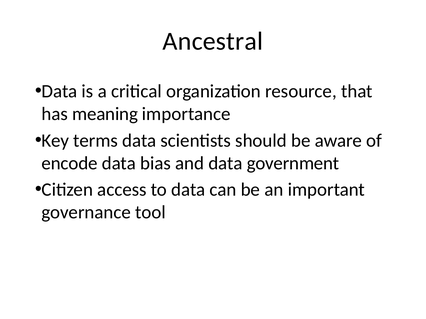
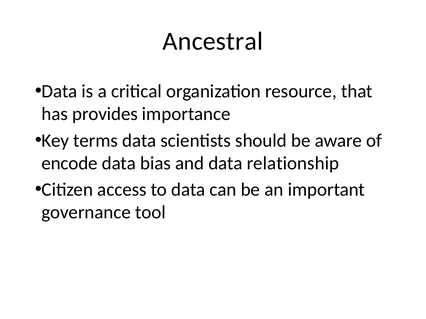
meaning: meaning -> provides (105, 114)
government: government -> relationship (293, 163)
